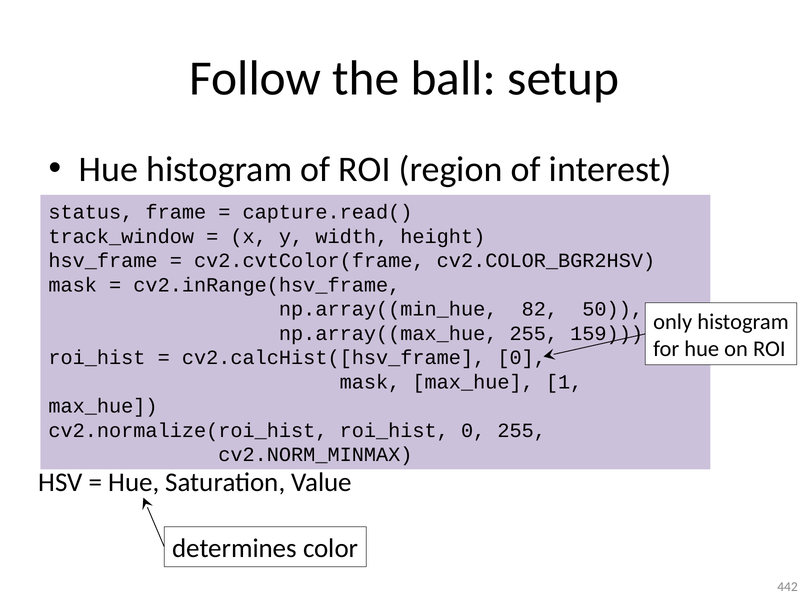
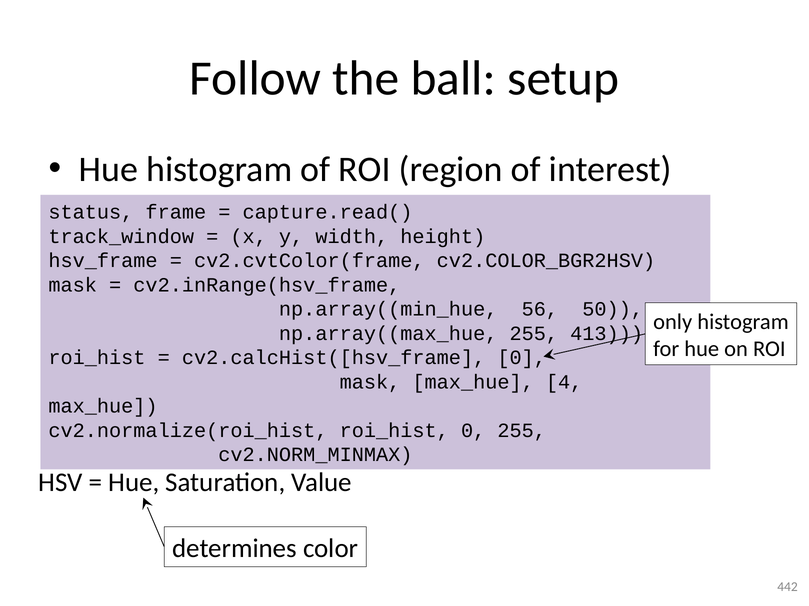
82: 82 -> 56 (540, 310)
159: 159 -> 413 (607, 334)
1: 1 -> 4 (564, 382)
